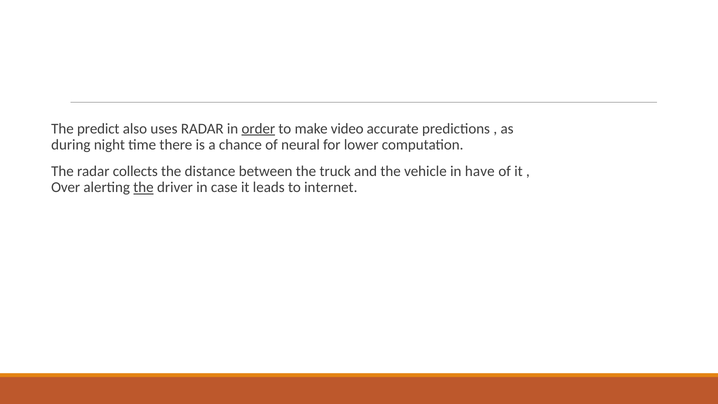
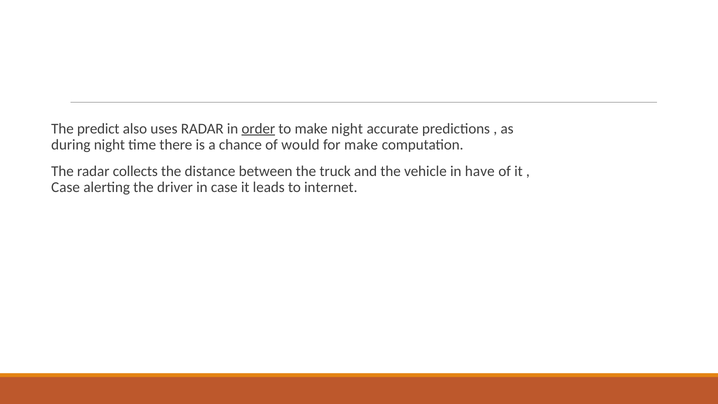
make video: video -> night (347, 129)
neural: neural -> would (300, 145)
for lower: lower -> make (361, 145)
Over: Over -> Case (66, 187)
the underline: present -> none (144, 187)
